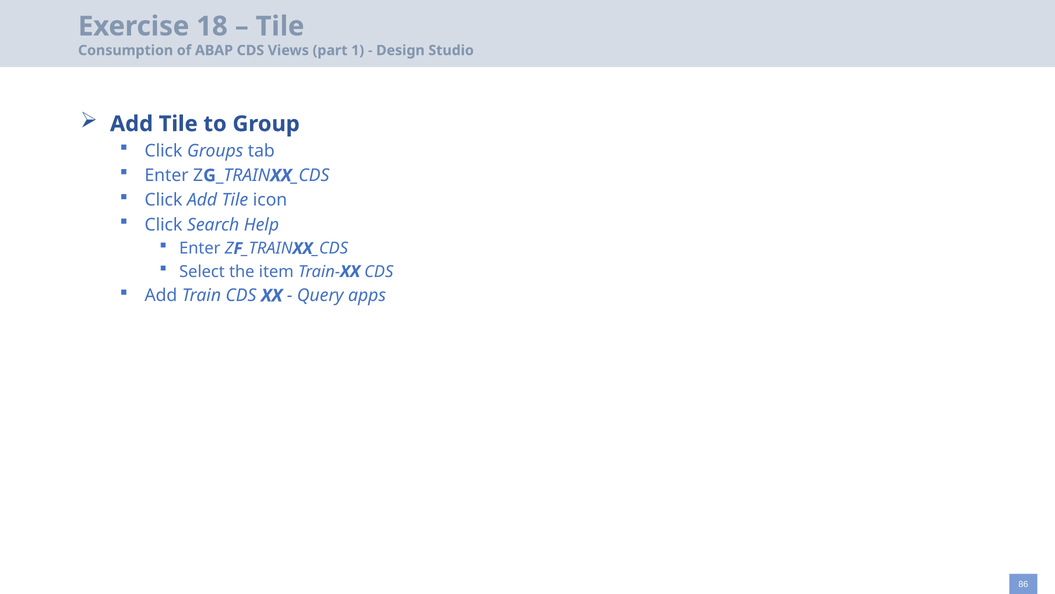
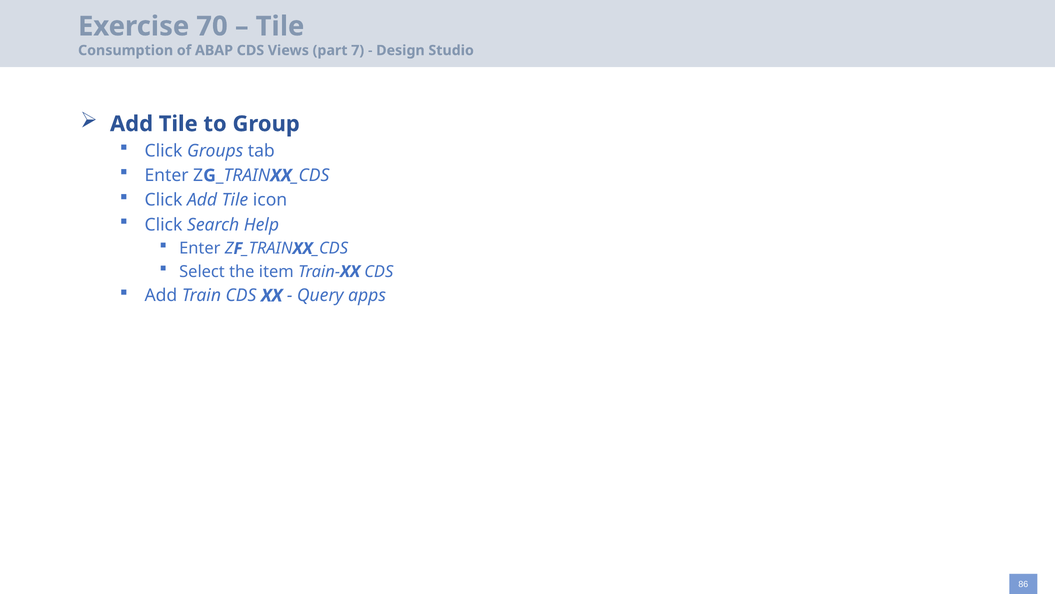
18: 18 -> 70 (212, 26)
1: 1 -> 7 (358, 50)
